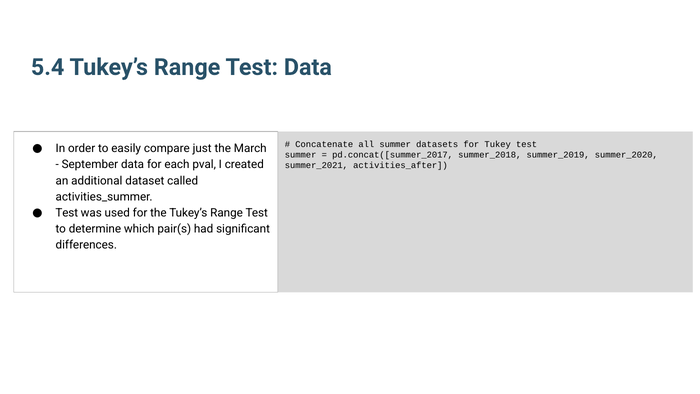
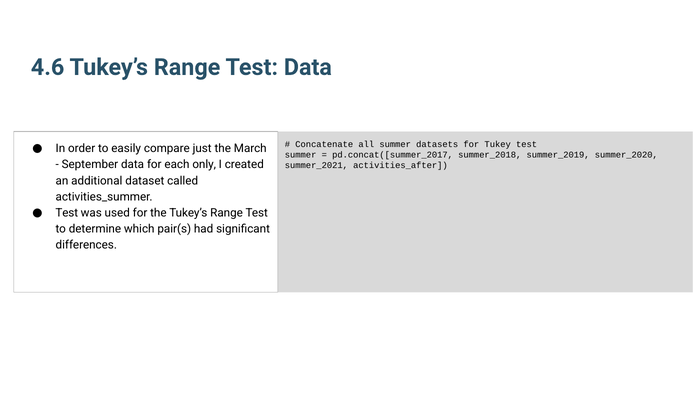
5.4: 5.4 -> 4.6 (48, 67)
pval: pval -> only (204, 164)
